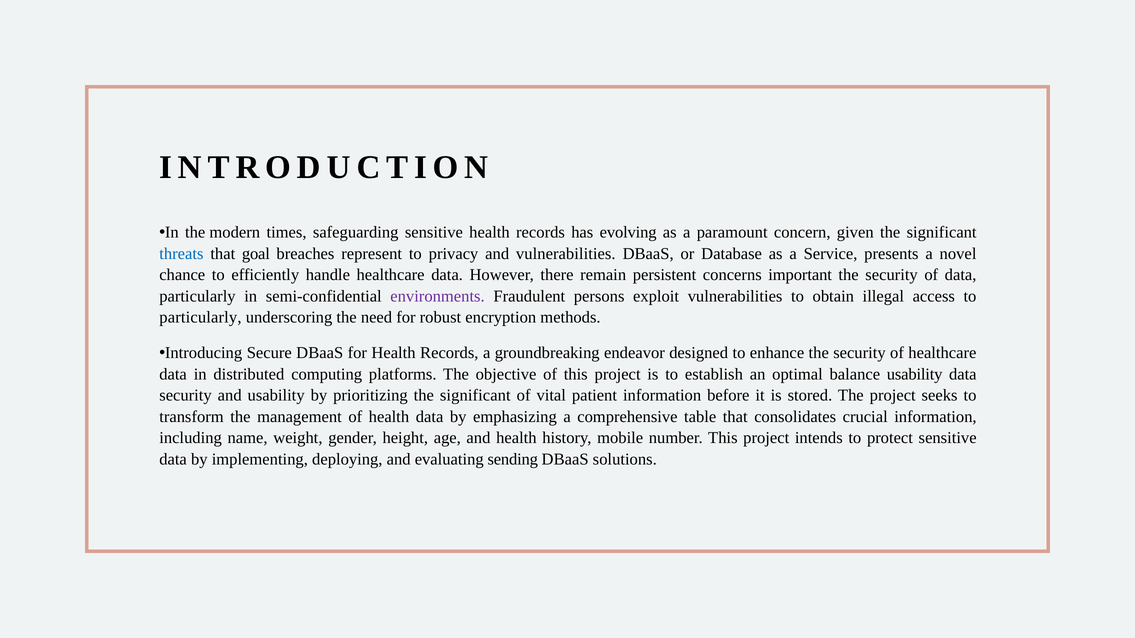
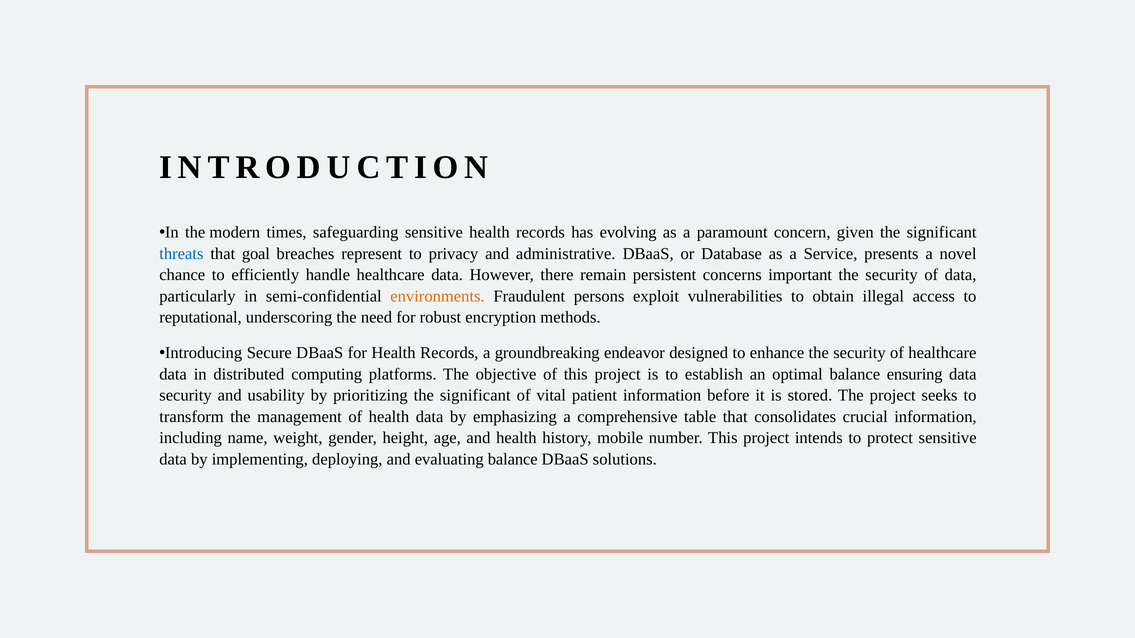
and vulnerabilities: vulnerabilities -> administrative (566, 254)
environments colour: purple -> orange (438, 296)
particularly: particularly -> reputational (201, 318)
balance usability: usability -> ensuring (915, 374)
evaluating sending: sending -> balance (513, 460)
